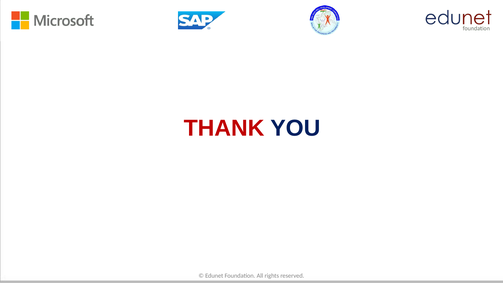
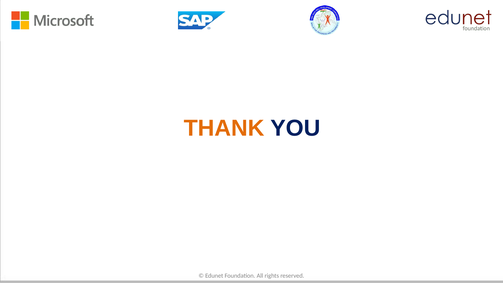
THANK colour: red -> orange (224, 128)
